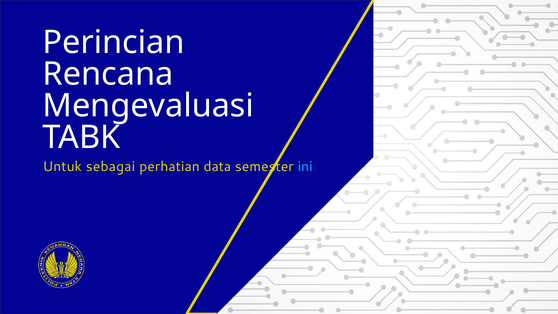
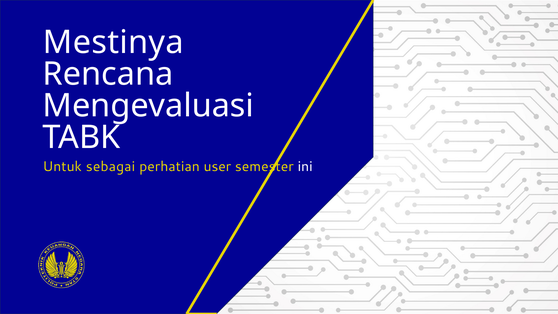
Perincian: Perincian -> Mestinya (113, 42)
data: data -> user (217, 166)
ini colour: light blue -> white (305, 166)
